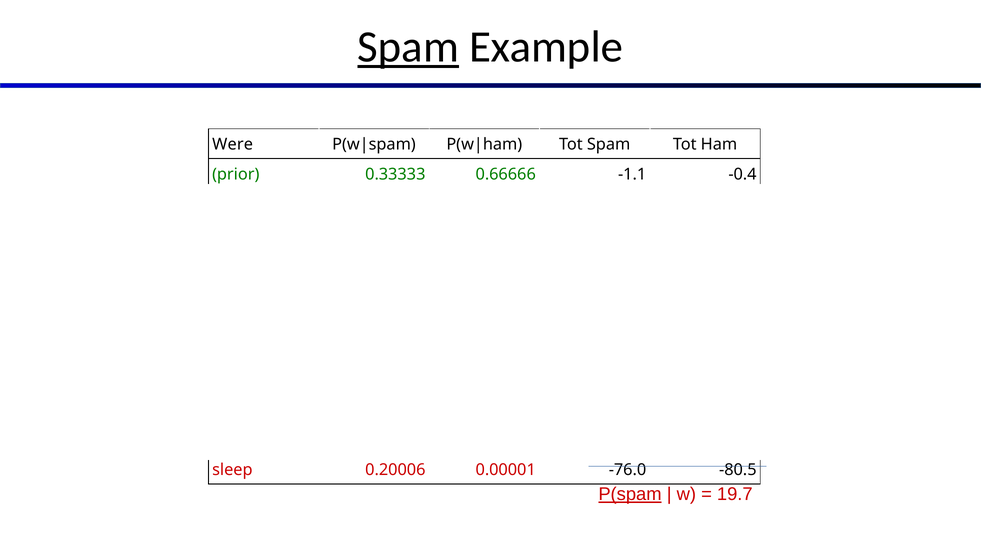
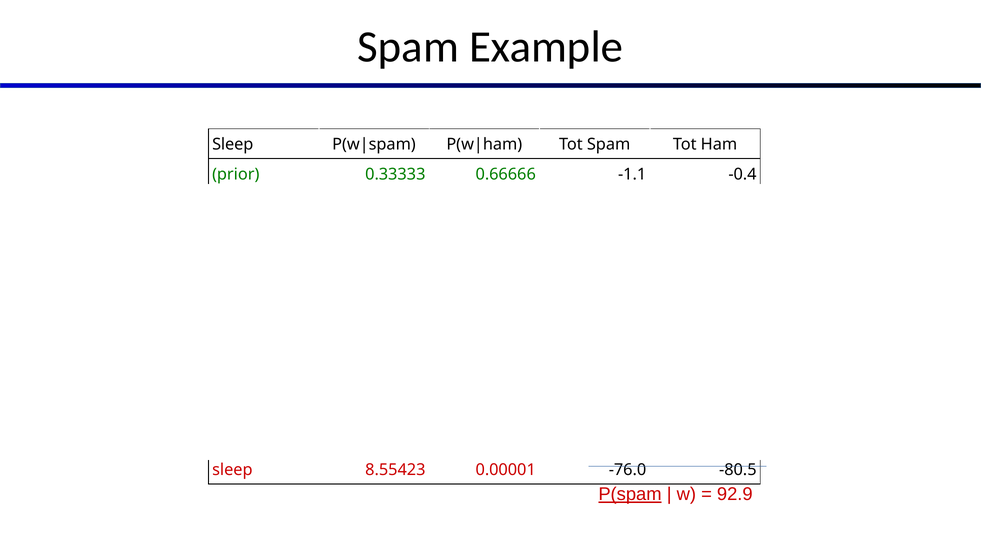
Spam underline: present -> none (408, 47)
Were: Were -> Sleep (233, 144)
0.20006: 0.20006 -> 8.55423 (395, 470)
19.7: 19.7 -> 92.9 (735, 494)
